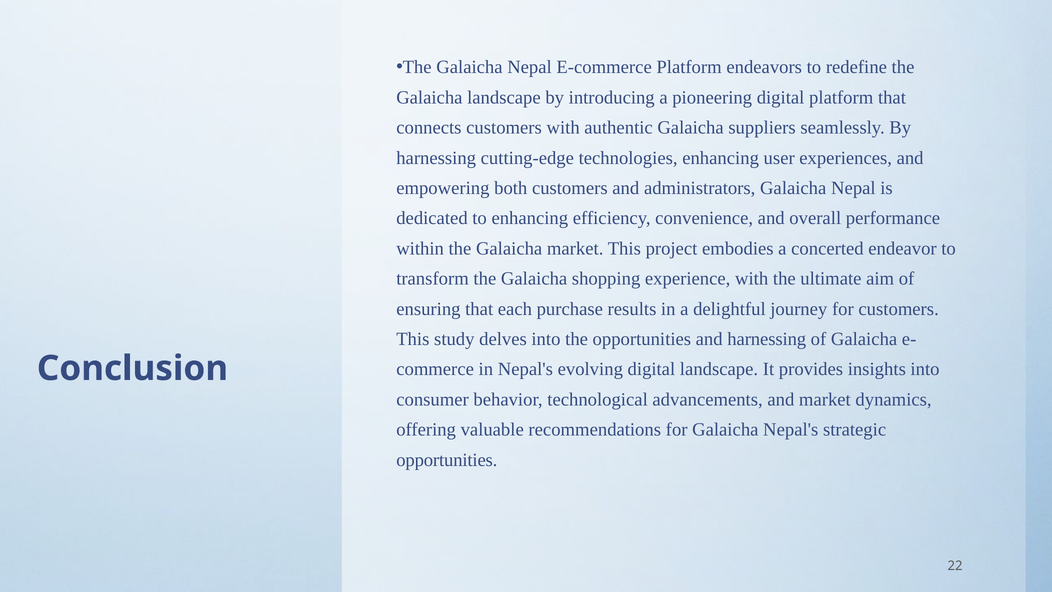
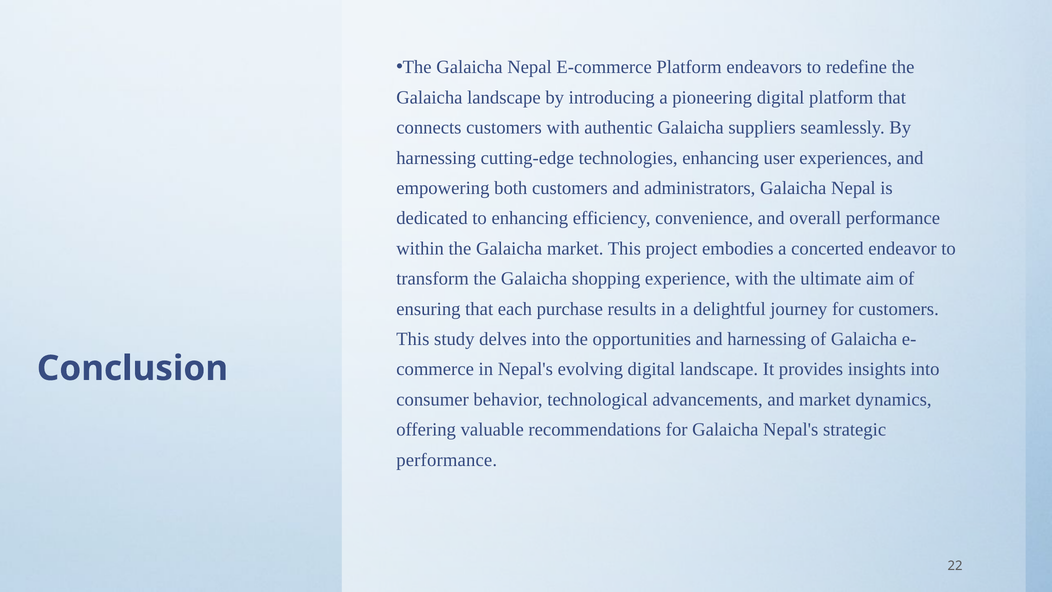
opportunities: opportunities -> performance (447, 460)
